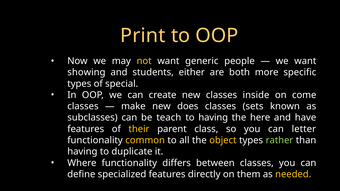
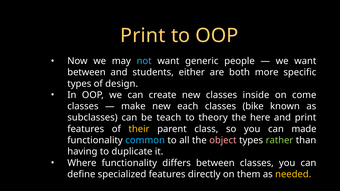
not colour: yellow -> light blue (144, 61)
showing: showing -> between (86, 72)
special: special -> design (122, 84)
does: does -> each (188, 106)
sets: sets -> bike (253, 106)
to having: having -> theory (213, 118)
and have: have -> print (306, 118)
letter: letter -> made (304, 129)
common colour: yellow -> light blue (145, 140)
object colour: yellow -> pink (223, 140)
